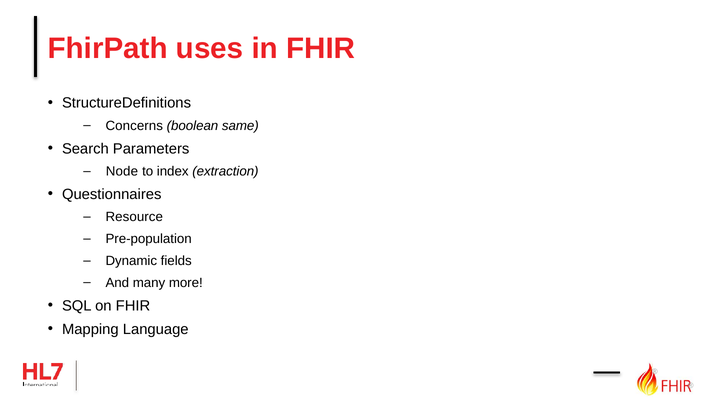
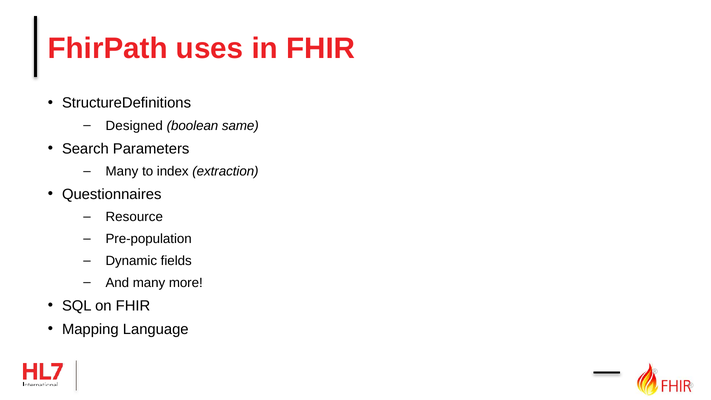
Concerns: Concerns -> Designed (134, 126)
Node: Node -> Many (122, 171)
